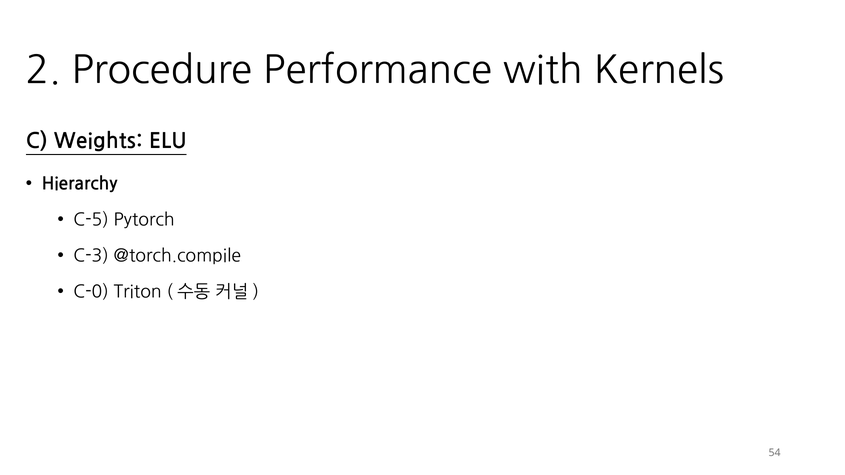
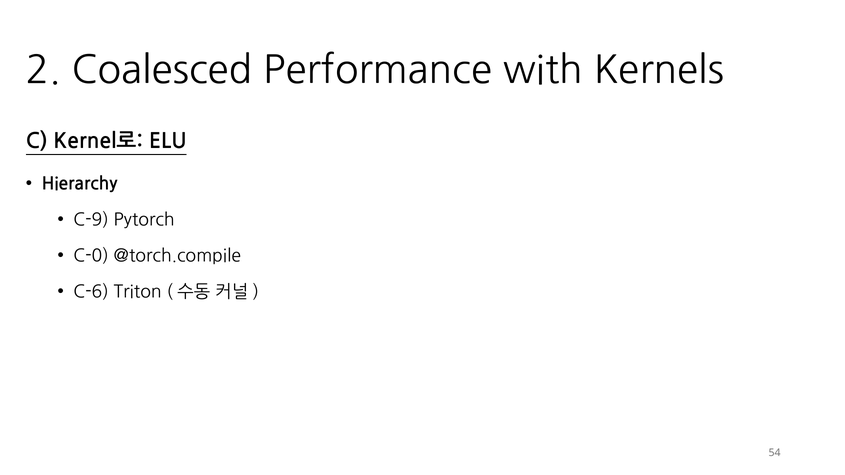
Procedure: Procedure -> Coalesced (162, 71)
Weights: Weights -> Kernel로 (98, 141)
C-5: C-5 -> C-9 (91, 220)
C-3: C-3 -> C-0 (91, 256)
C-0: C-0 -> C-6 (91, 292)
